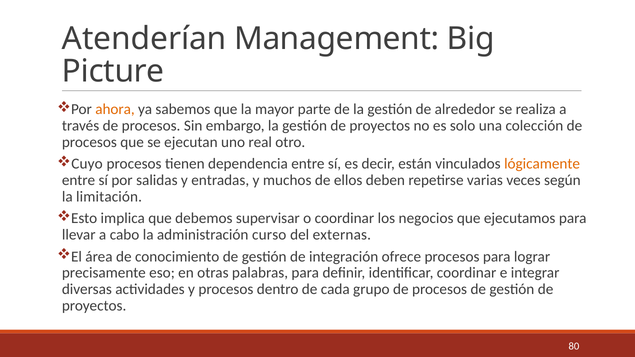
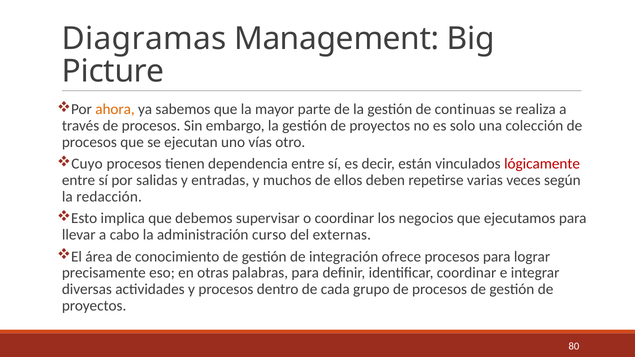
Atenderían: Atenderían -> Diagramas (144, 39)
alrededor: alrededor -> continuas (465, 109)
real: real -> vías (260, 142)
lógicamente colour: orange -> red (542, 164)
limitación: limitación -> redacción (109, 197)
